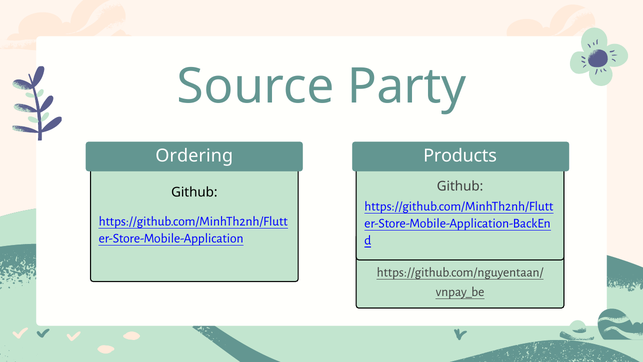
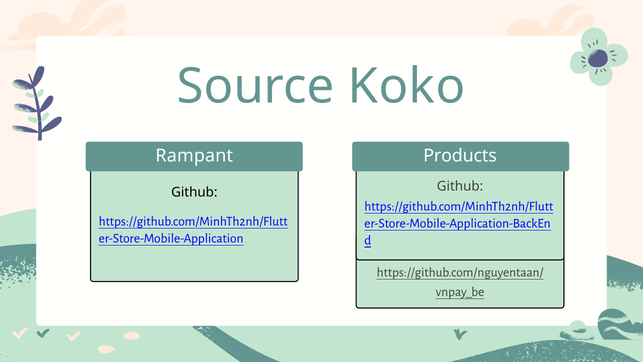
Party: Party -> Koko (406, 86)
Ordering: Ordering -> Rampant (194, 156)
